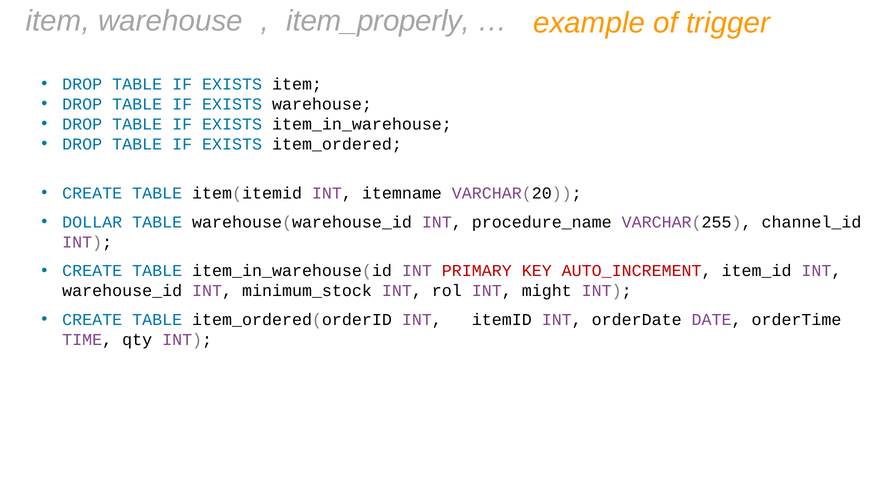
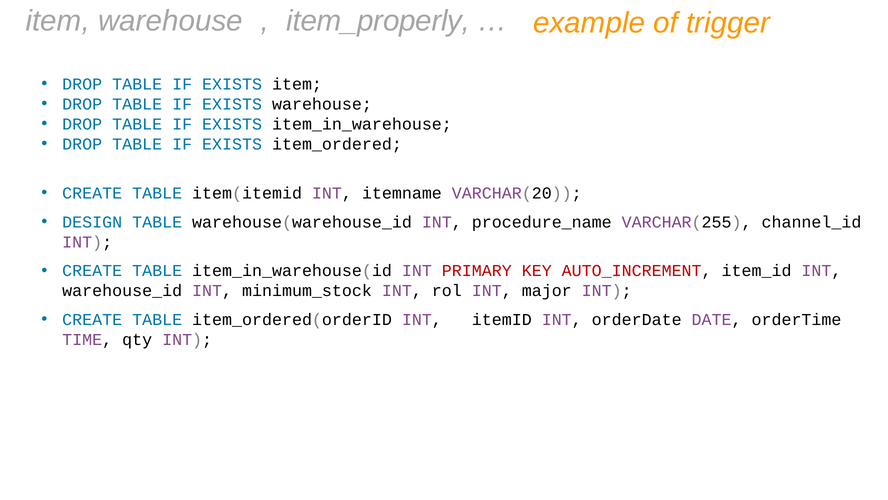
DOLLAR: DOLLAR -> DESIGN (92, 222)
might: might -> major (547, 291)
